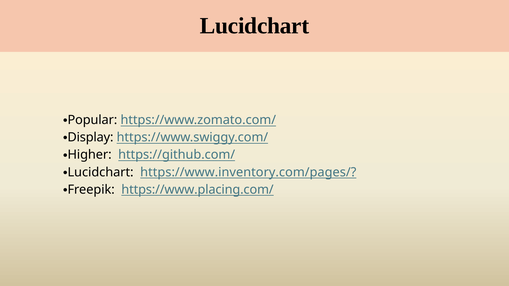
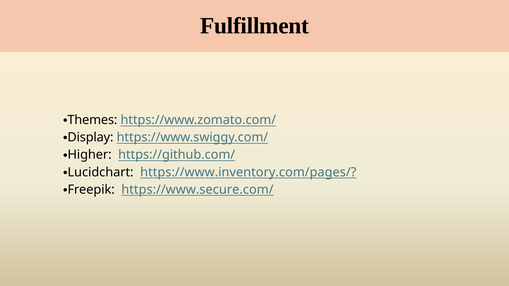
Lucidchart: Lucidchart -> Fulfillment (255, 26)
Popular: Popular -> Themes (92, 120)
https://www.placing.com/: https://www.placing.com/ -> https://www.secure.com/ (197, 190)
